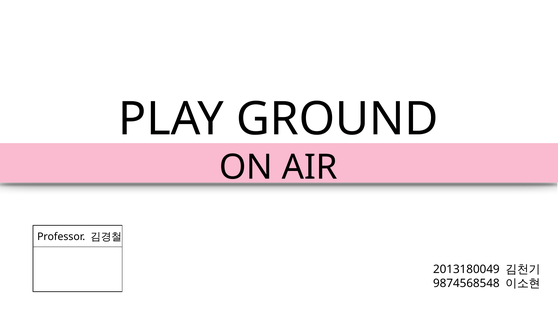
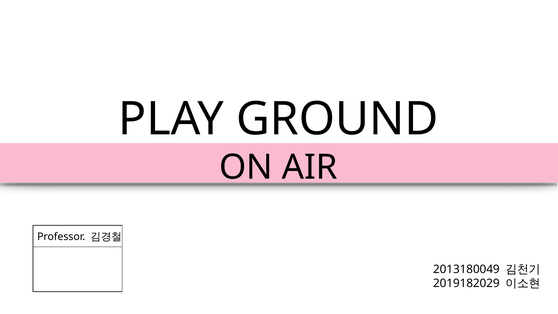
9874568548: 9874568548 -> 2019182029 (466, 283)
